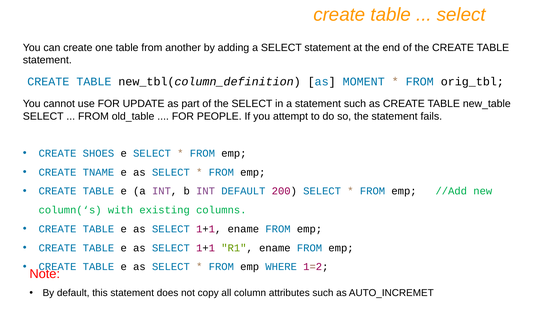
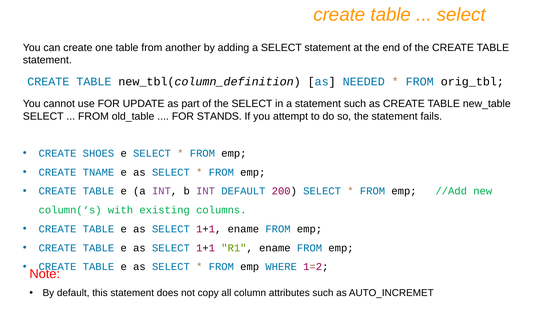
MOMENT: MOMENT -> NEEDED (364, 82)
PEOPLE: PEOPLE -> STANDS (219, 116)
